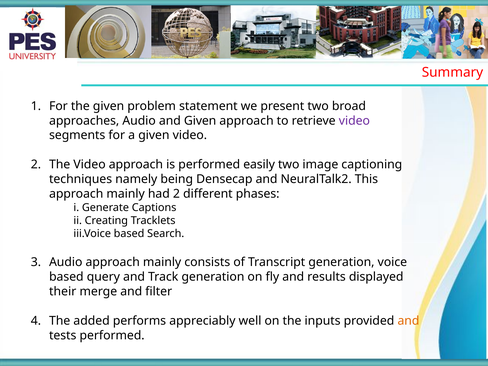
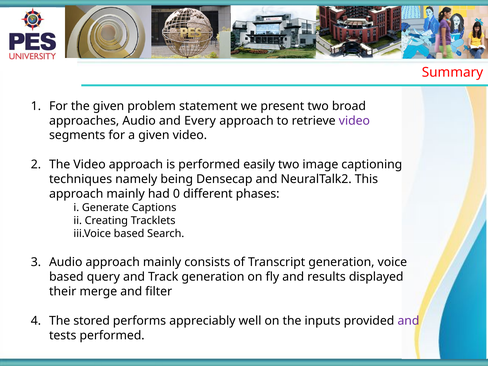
and Given: Given -> Every (200, 121)
had 2: 2 -> 0 (176, 194)
added: added -> stored (92, 321)
and colour: orange -> purple (408, 321)
